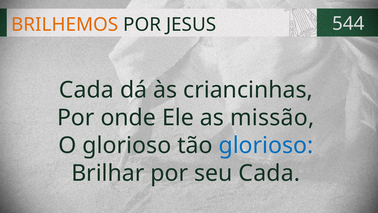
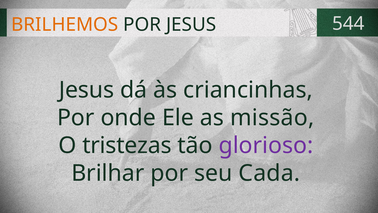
Cada: Cada -> Jesus (86, 90)
O glorioso: glorioso -> tristezas (127, 145)
glorioso colour: blue -> purple (266, 145)
